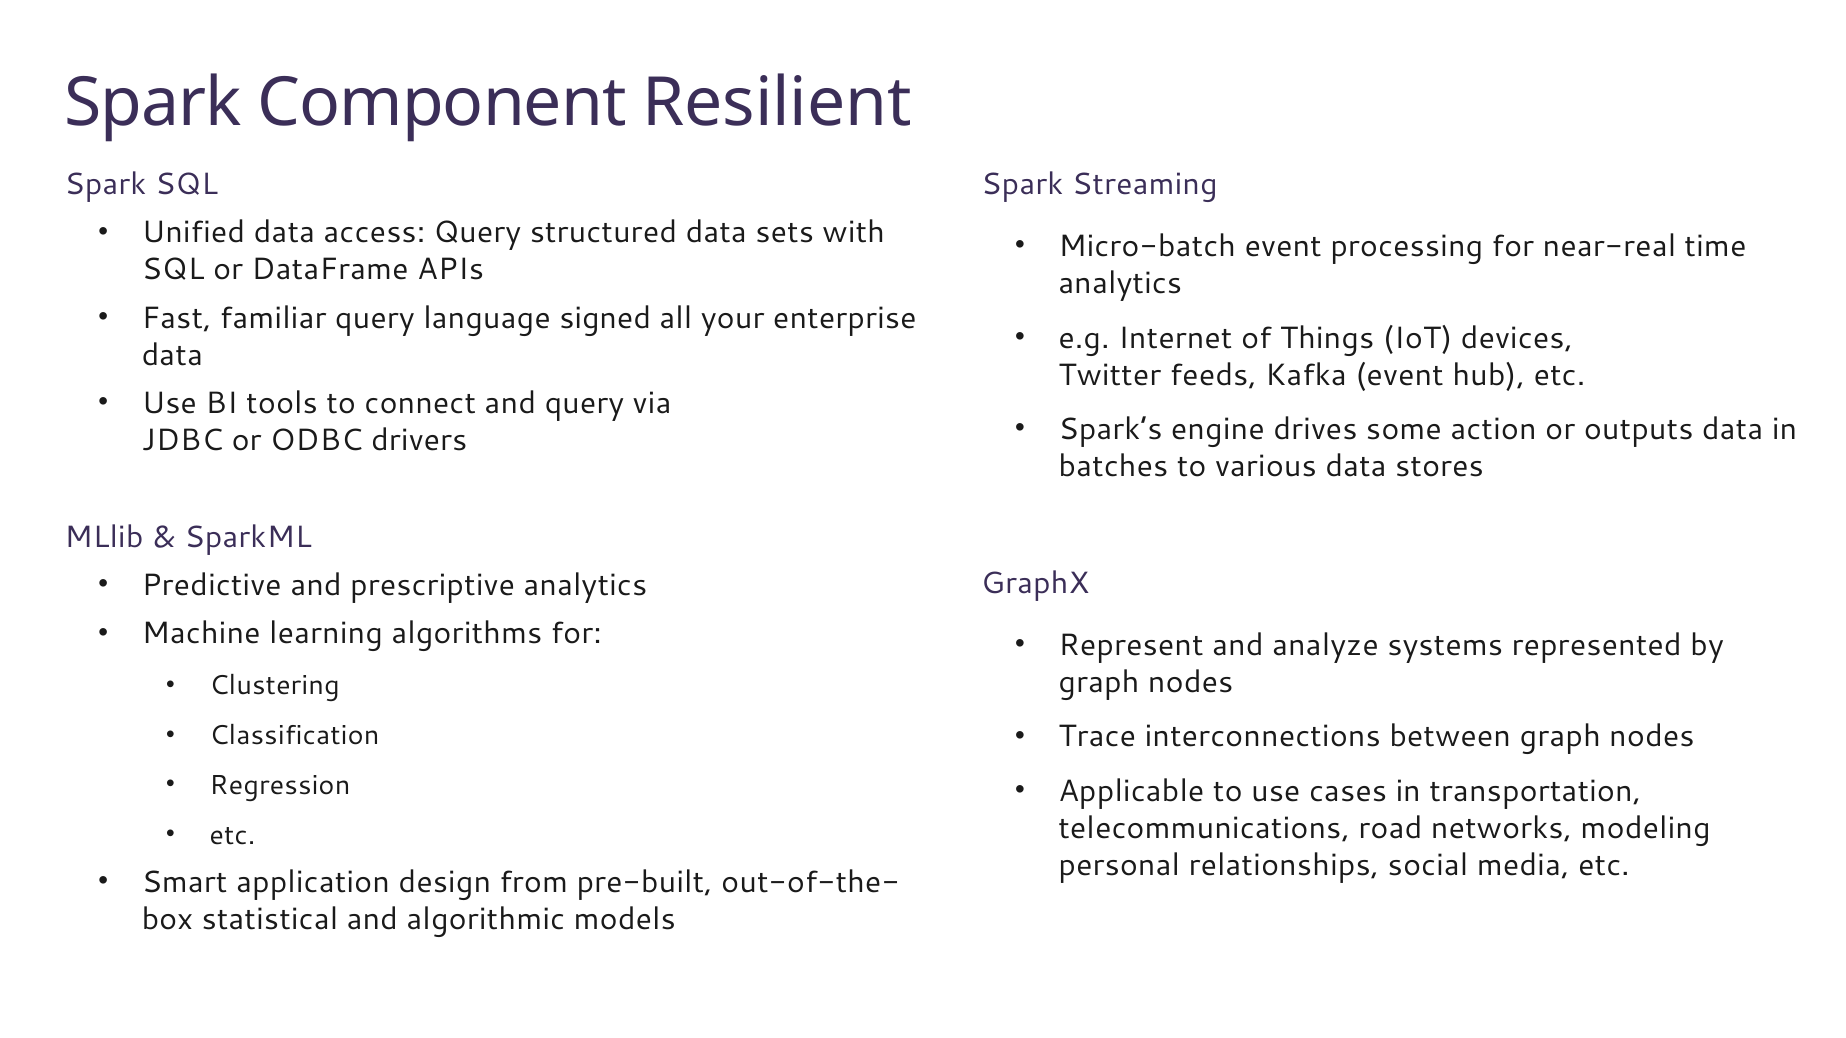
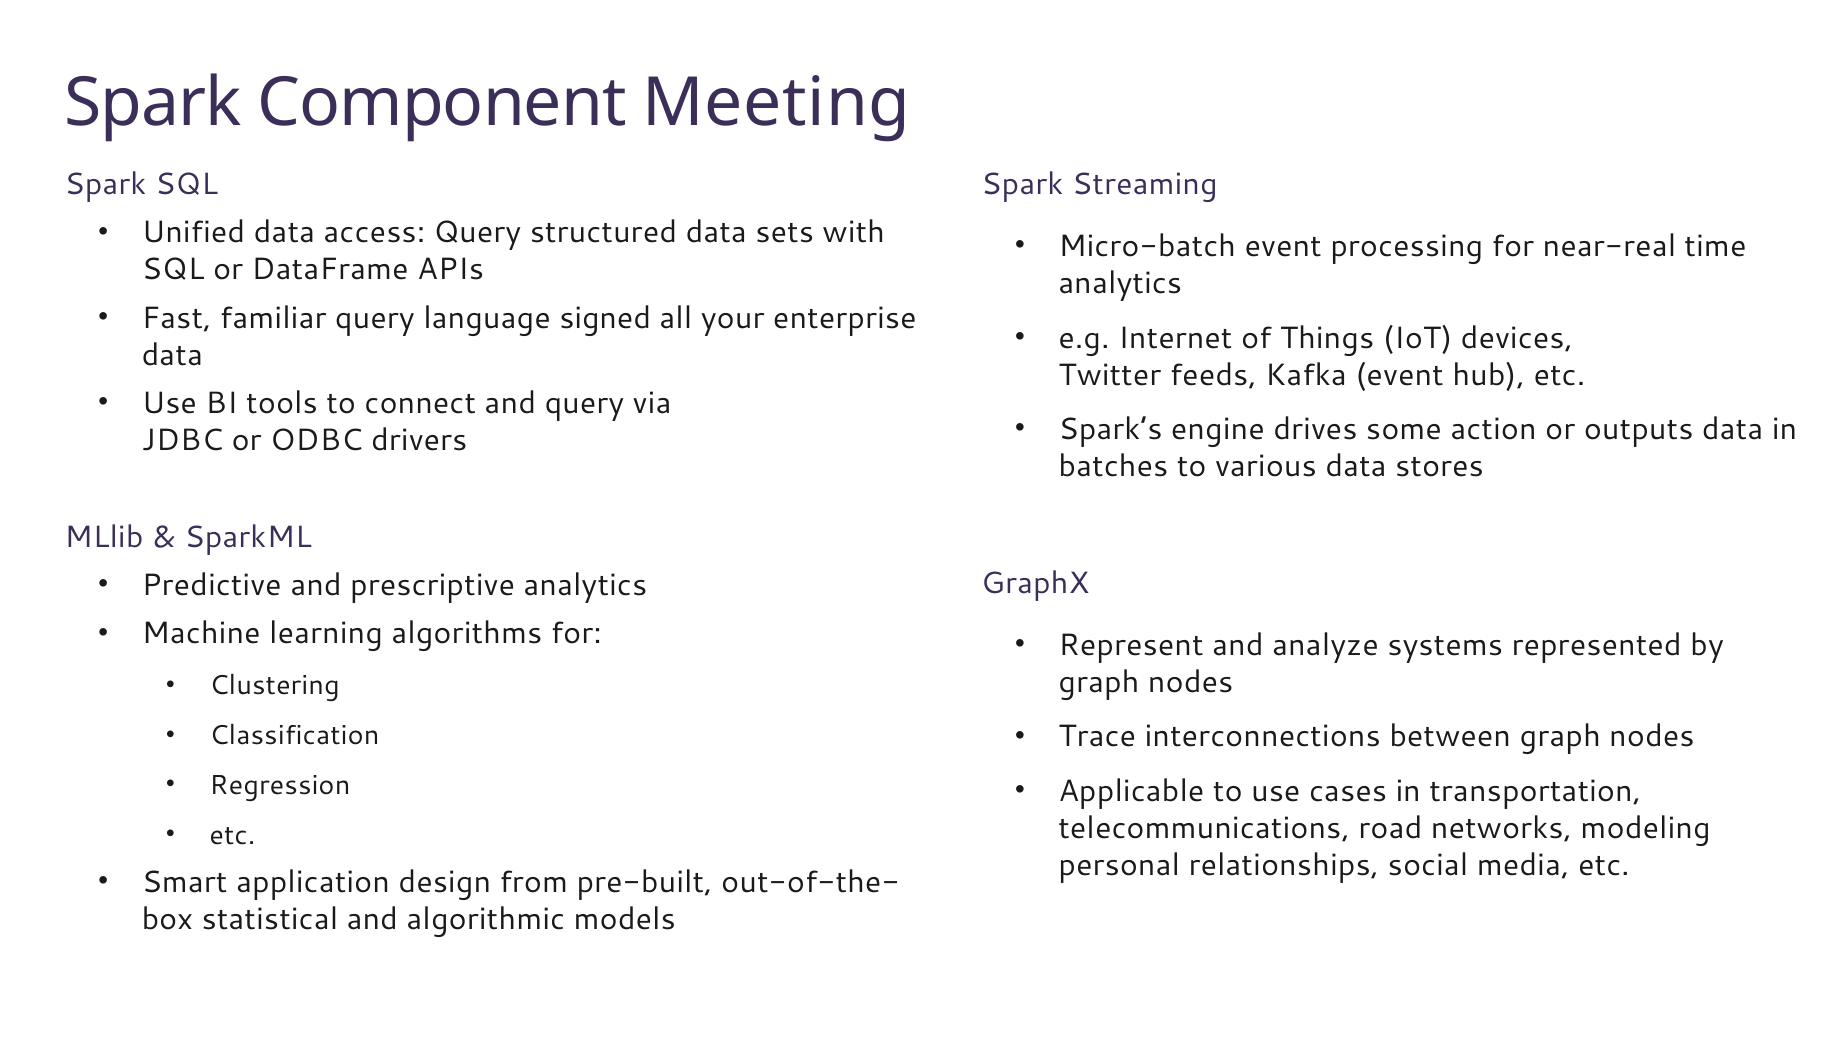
Resilient: Resilient -> Meeting (777, 103)
